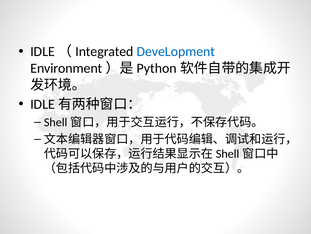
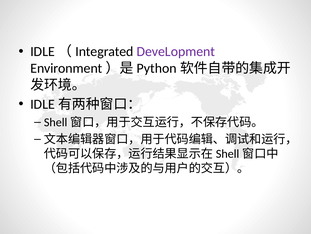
DeveLopment colour: blue -> purple (176, 51)
